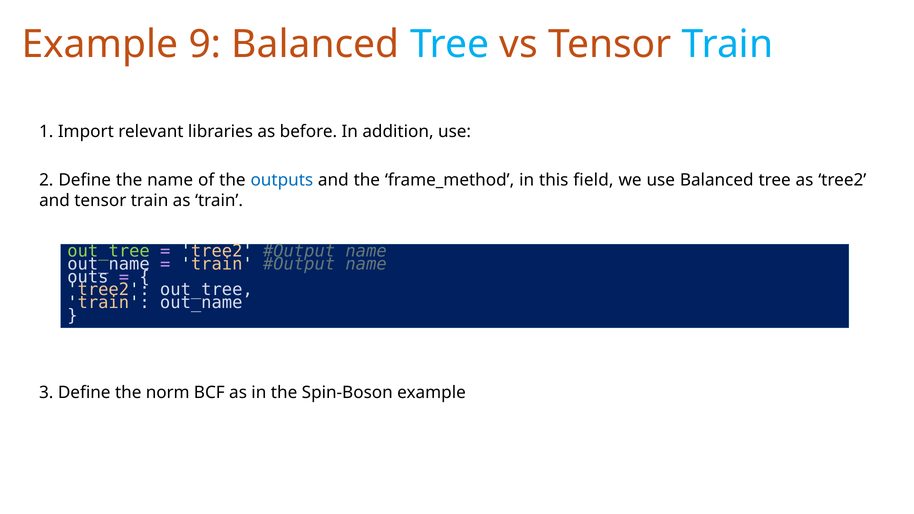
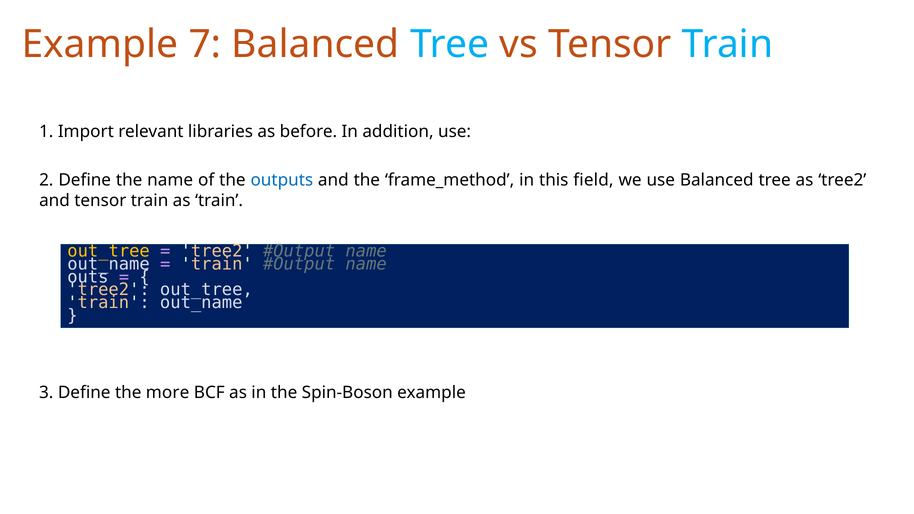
9: 9 -> 7 (205, 44)
out_tree colour: light green -> yellow (109, 251)
norm: norm -> more (168, 393)
